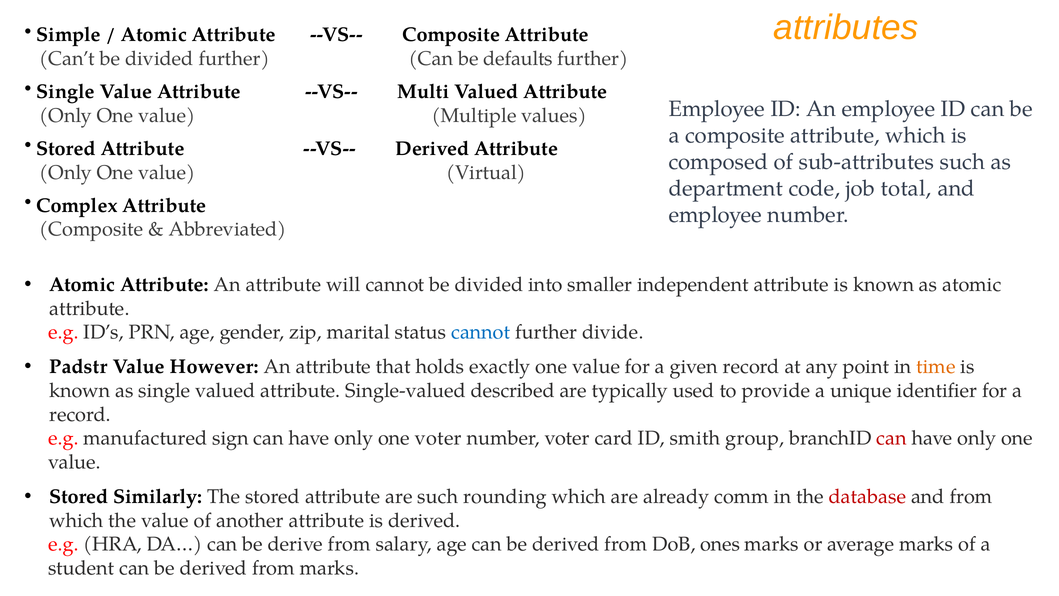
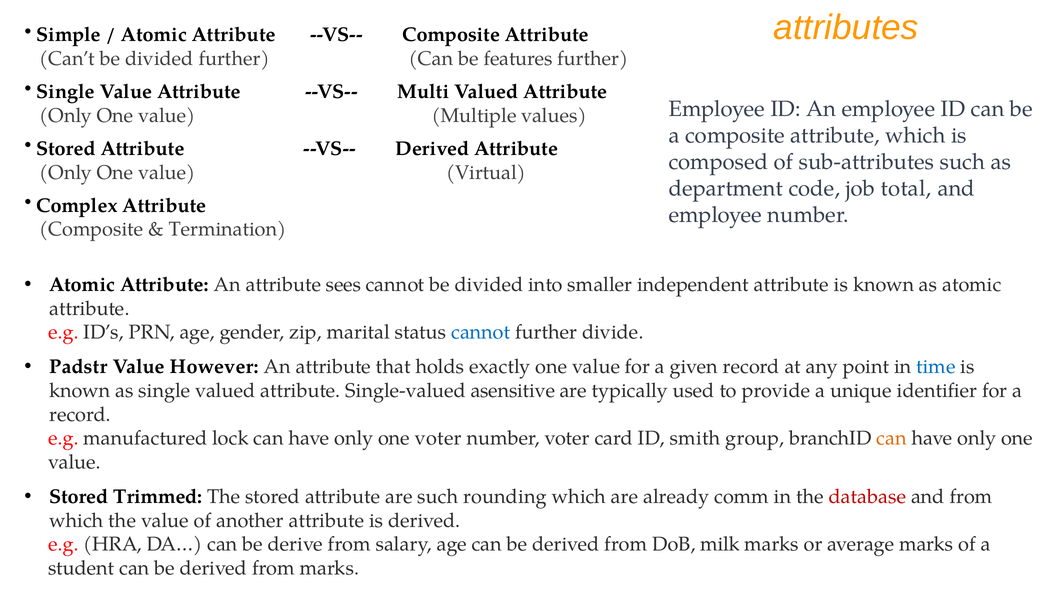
defaults: defaults -> features (518, 59)
Abbreviated: Abbreviated -> Termination (227, 229)
will: will -> sees (343, 285)
time colour: orange -> blue (936, 367)
described: described -> asensitive (513, 390)
sign: sign -> lock (230, 438)
can colour: red -> orange (892, 438)
Similarly: Similarly -> Trimmed (158, 496)
ones: ones -> milk (720, 544)
